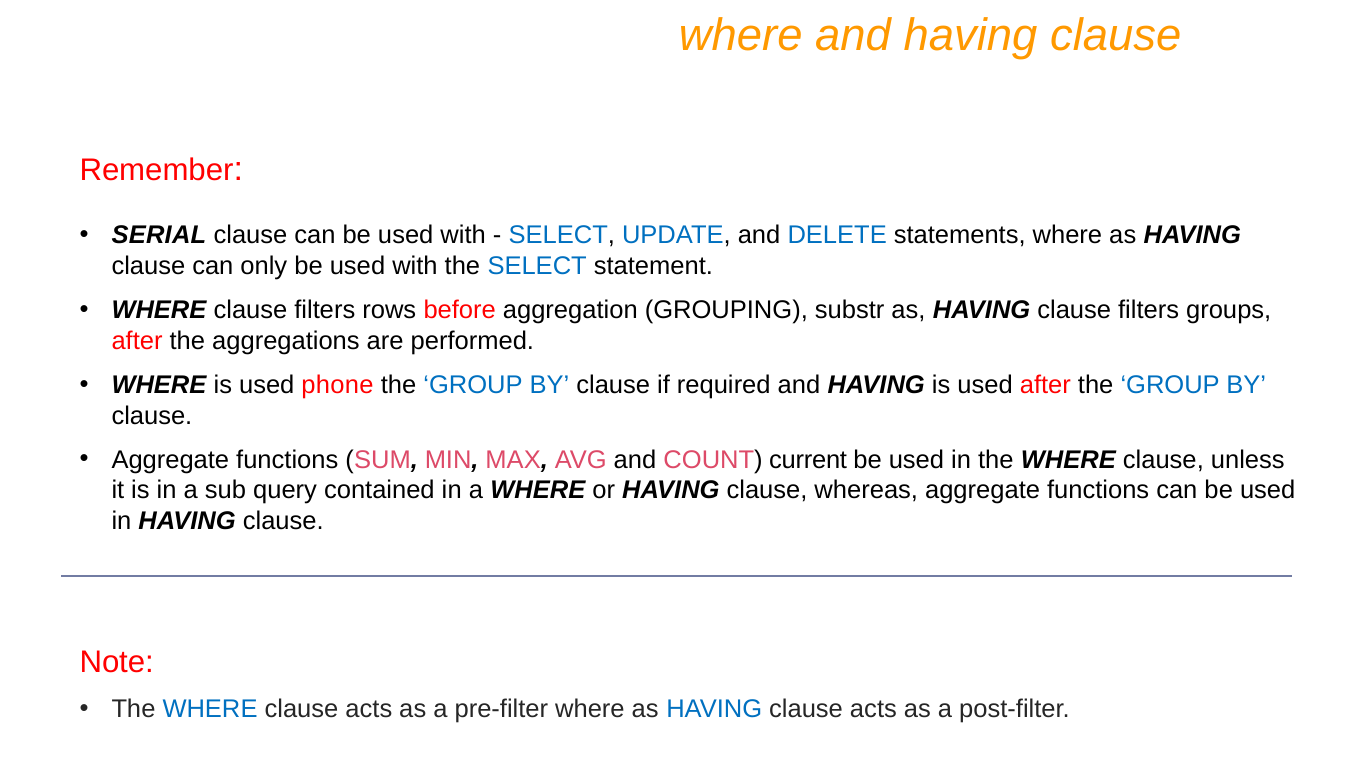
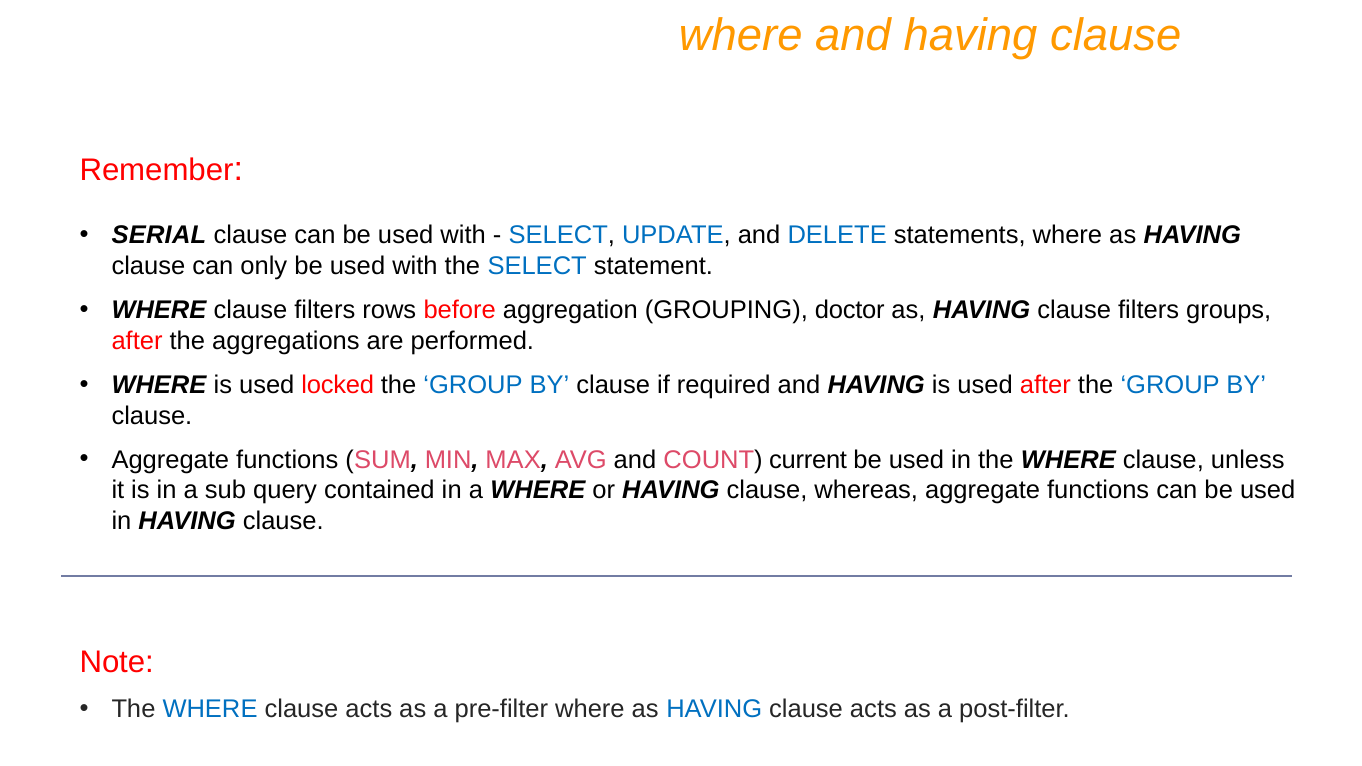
substr: substr -> doctor (850, 310)
phone: phone -> locked (338, 385)
